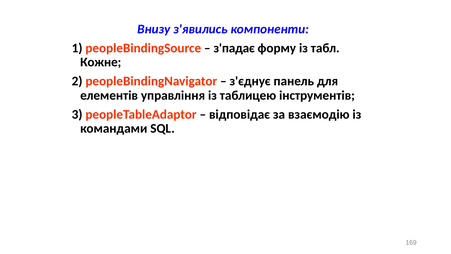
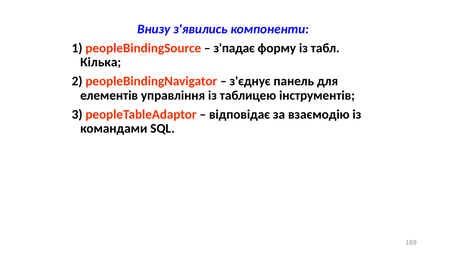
Кожне: Кожне -> Кілька (101, 62)
